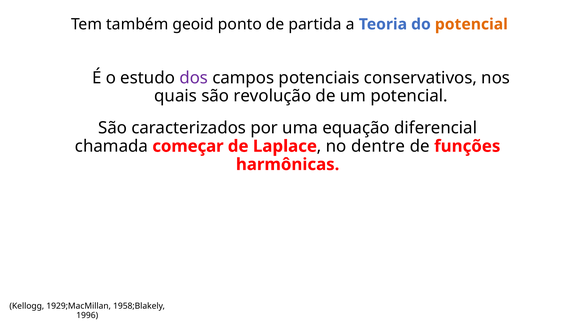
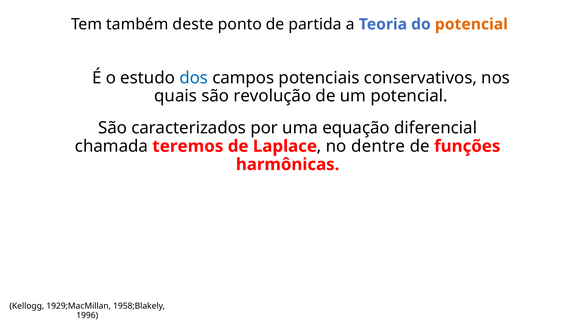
geoid: geoid -> deste (193, 24)
dos colour: purple -> blue (194, 78)
começar: começar -> teremos (188, 146)
